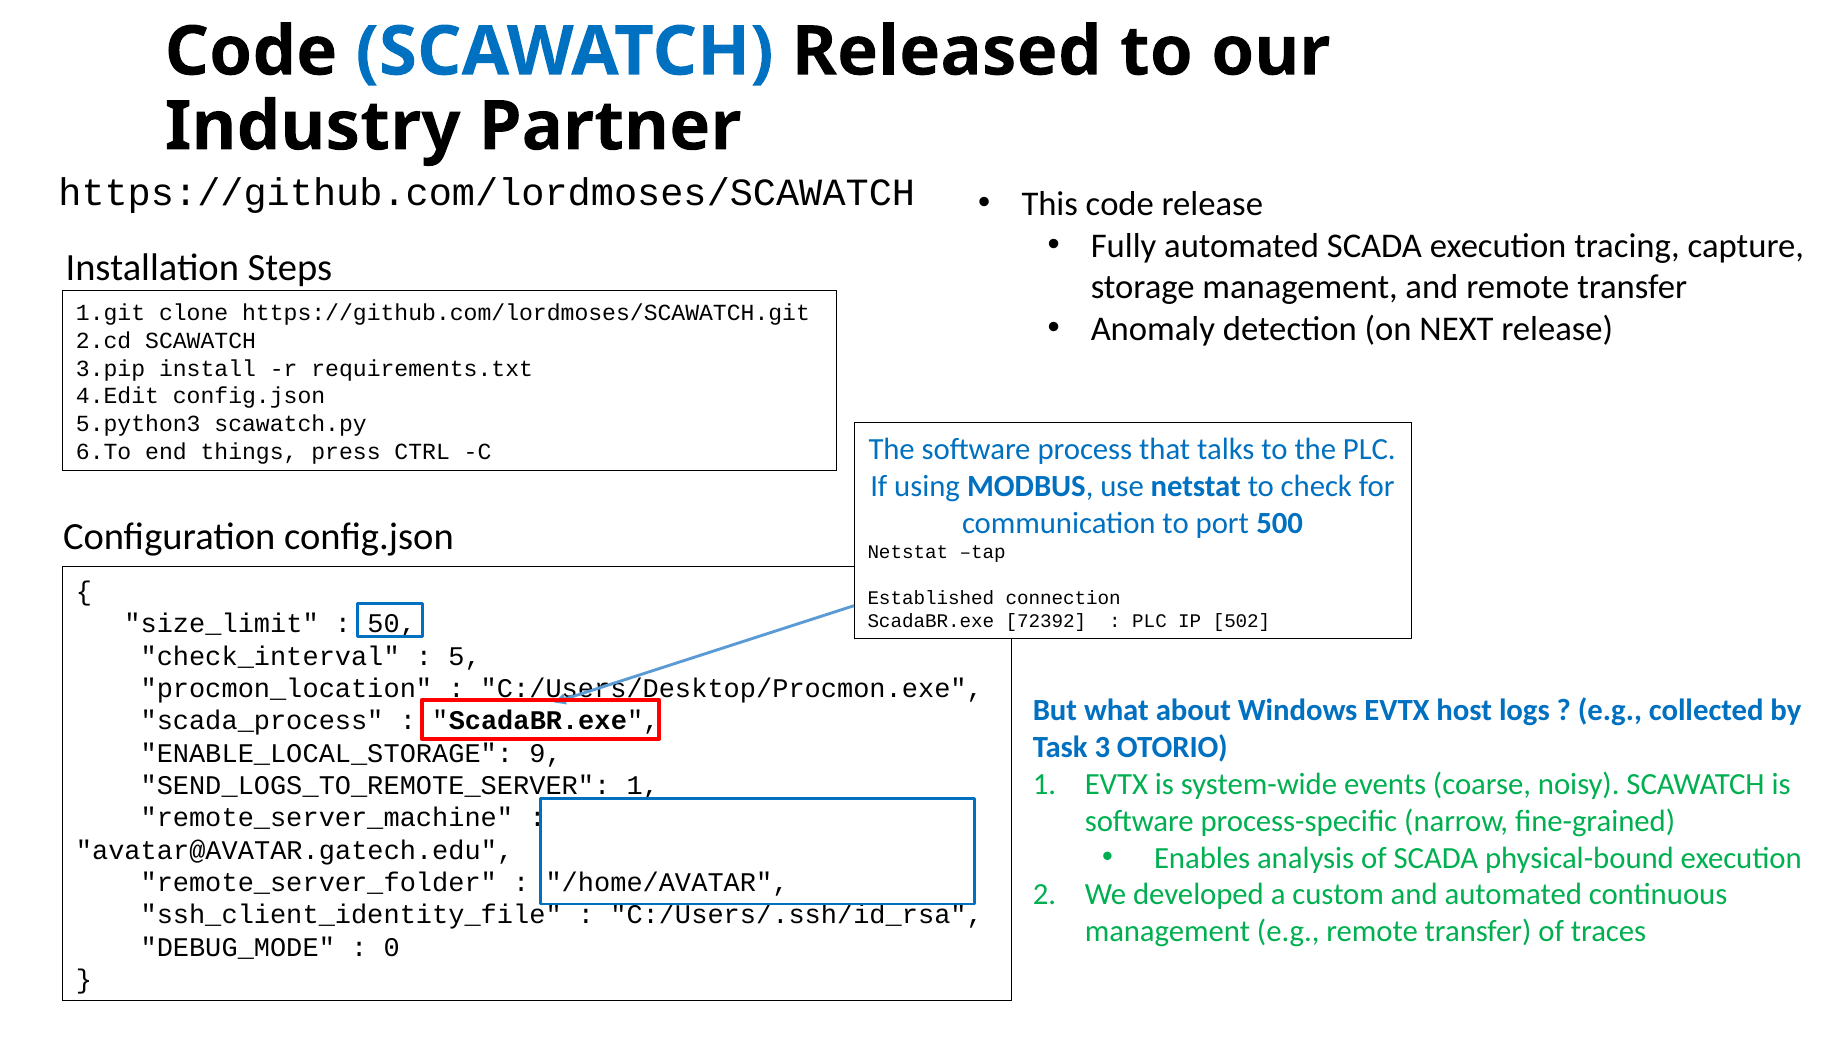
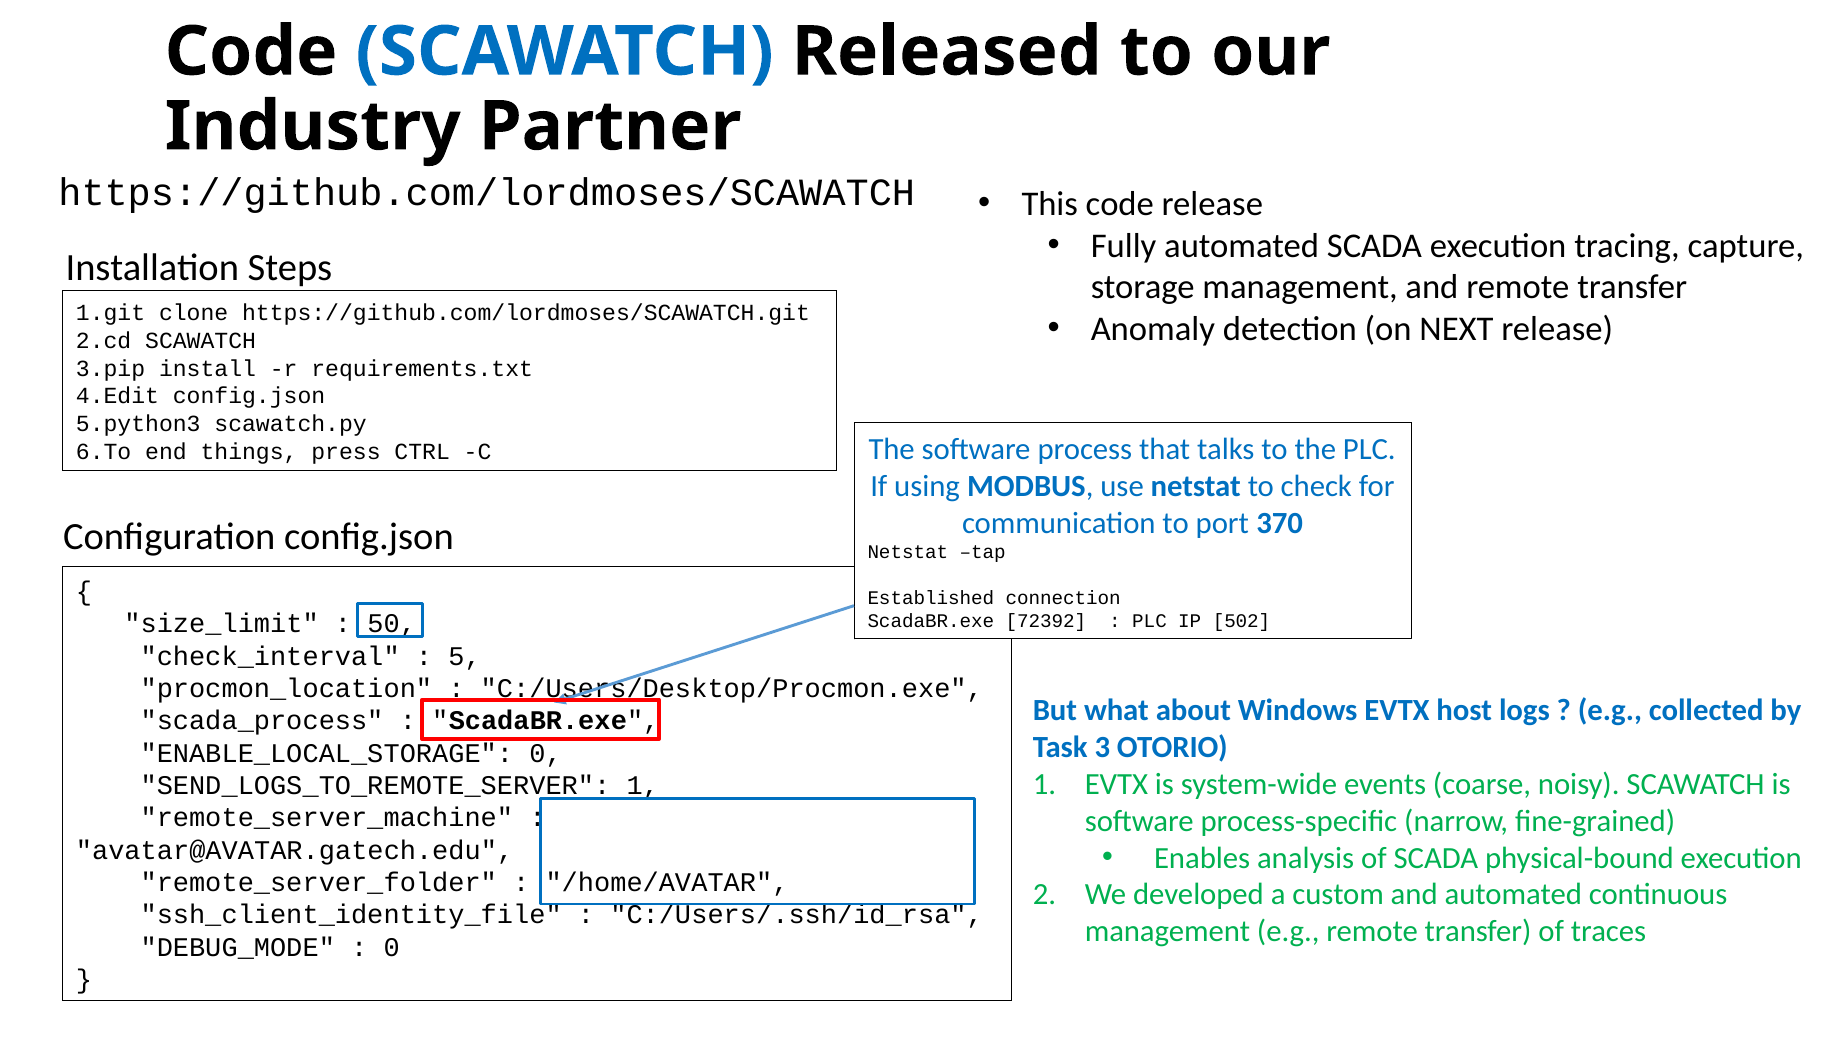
500: 500 -> 370 (1280, 523)
ENABLE_LOCAL_STORAGE 9: 9 -> 0 (546, 754)
